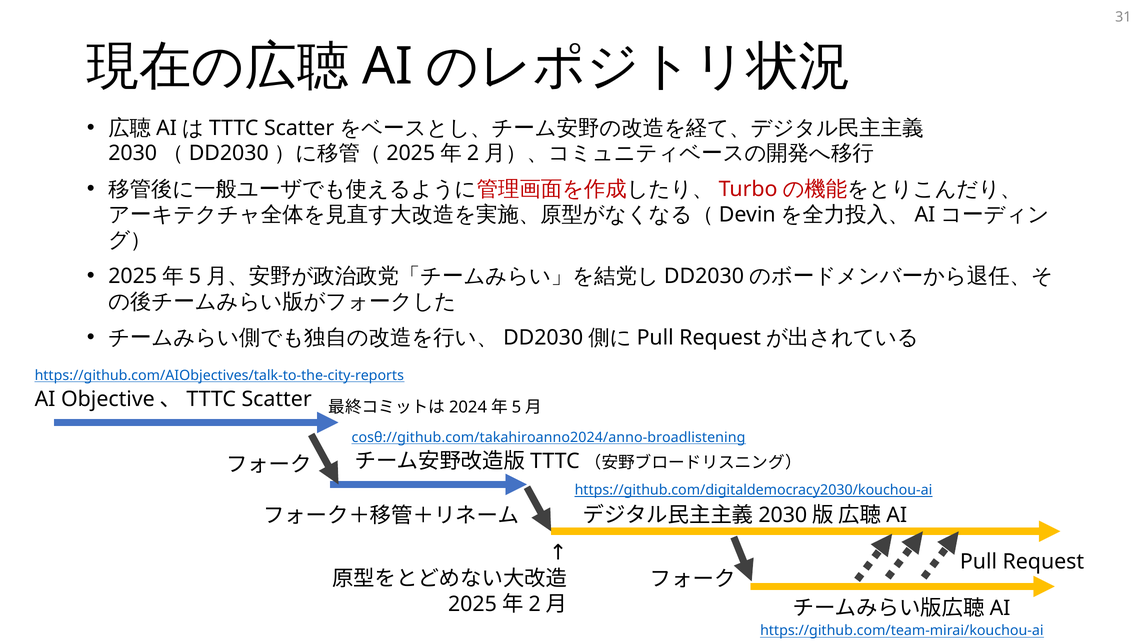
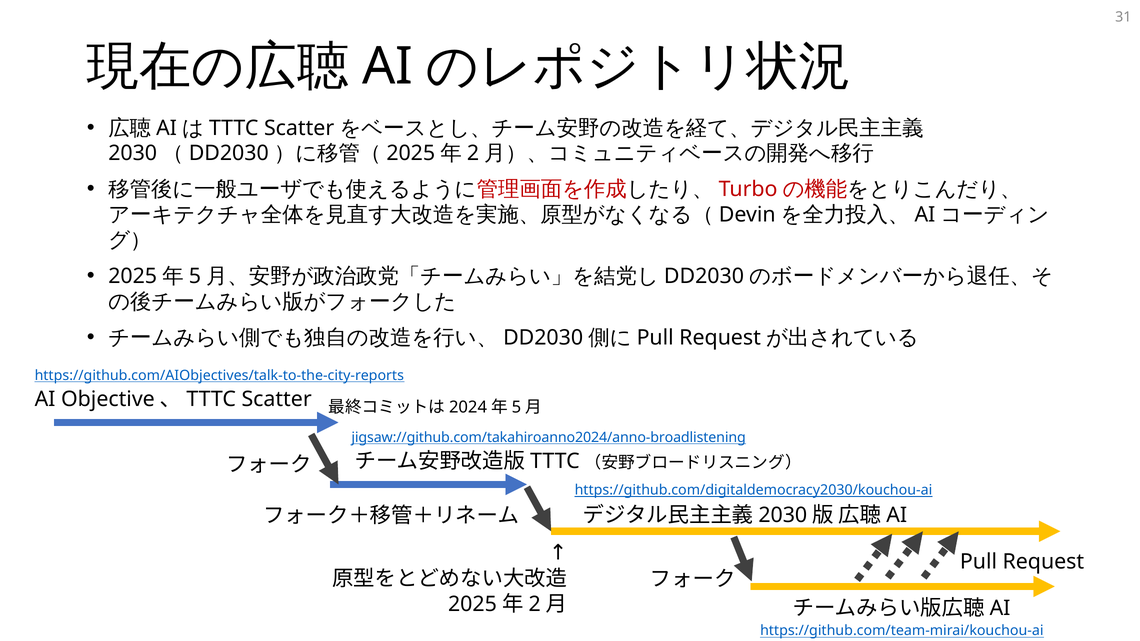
cosθ://github.com/takahiroanno2024/anno-broadlistening: cosθ://github.com/takahiroanno2024/anno-broadlistening -> jigsaw://github.com/takahiroanno2024/anno-broadlistening (549, 438)
